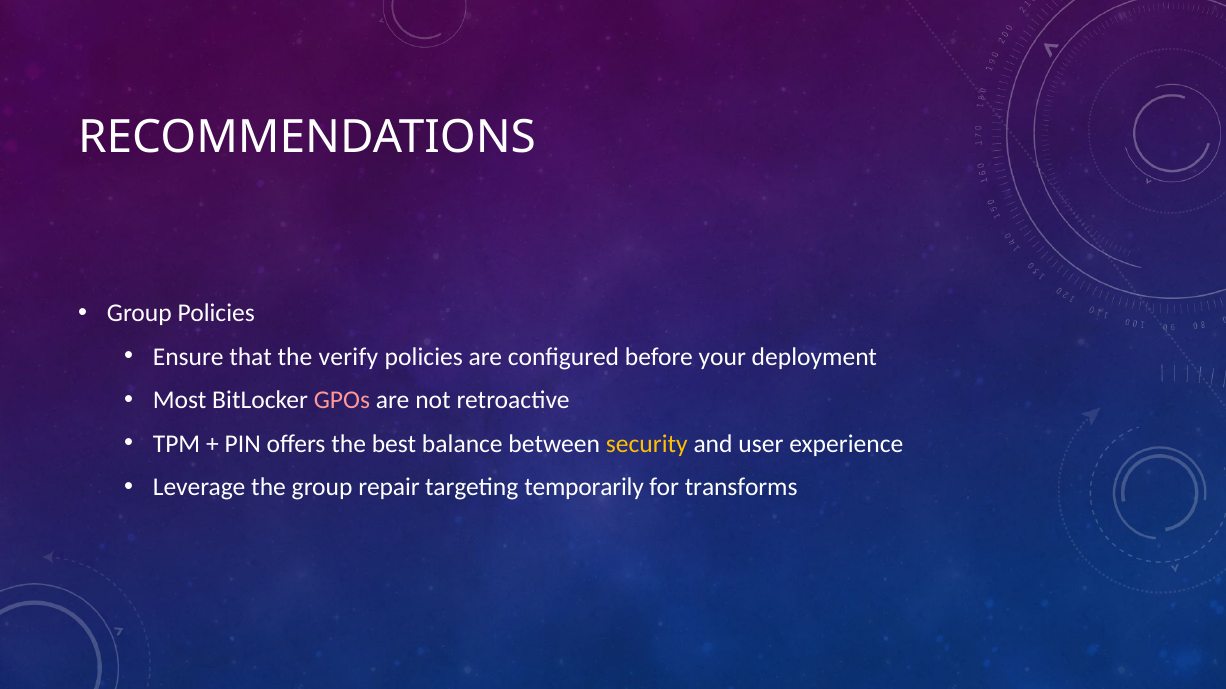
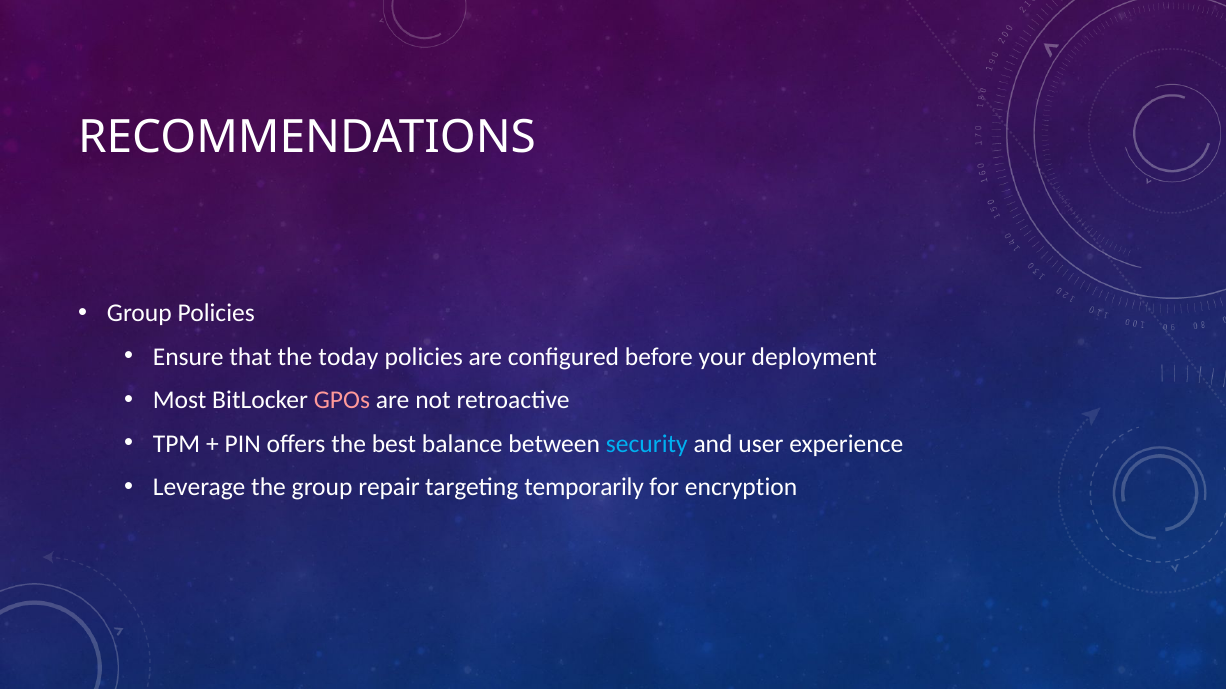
verify: verify -> today (348, 357)
security colour: yellow -> light blue (647, 444)
transforms: transforms -> encryption (741, 488)
